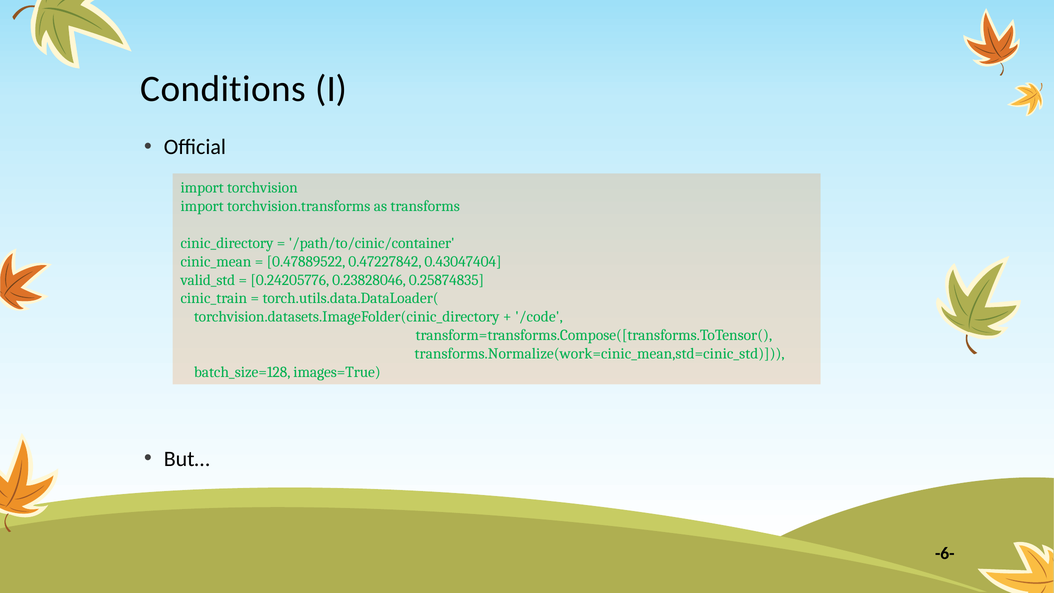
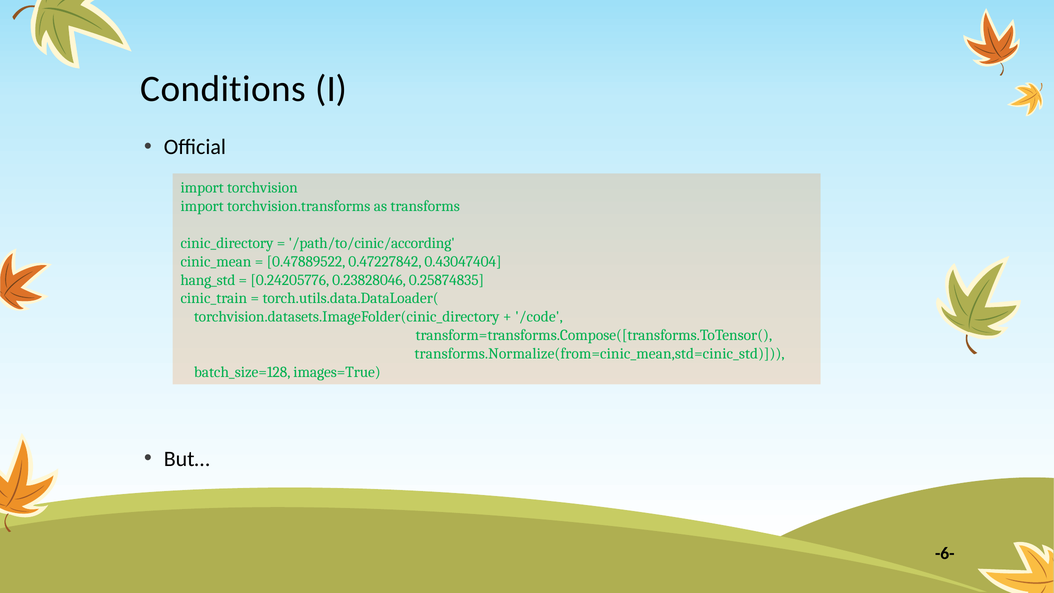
/path/to/cinic/container: /path/to/cinic/container -> /path/to/cinic/according (372, 243)
valid_std: valid_std -> hang_std (208, 280)
transforms.Normalize(work=cinic_mean,std=cinic_std: transforms.Normalize(work=cinic_mean,std=cinic_std -> transforms.Normalize(from=cinic_mean,std=cinic_std (600, 354)
